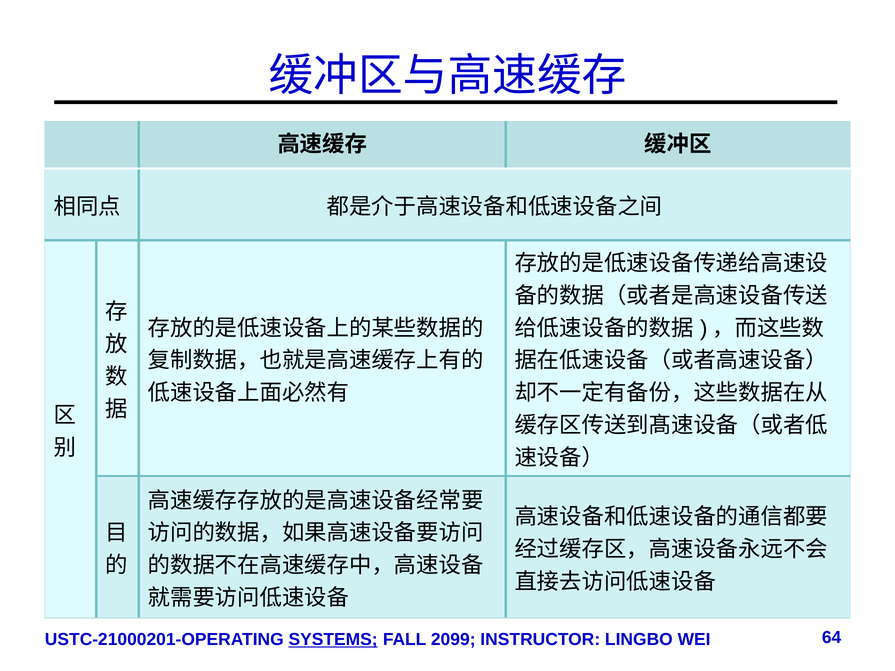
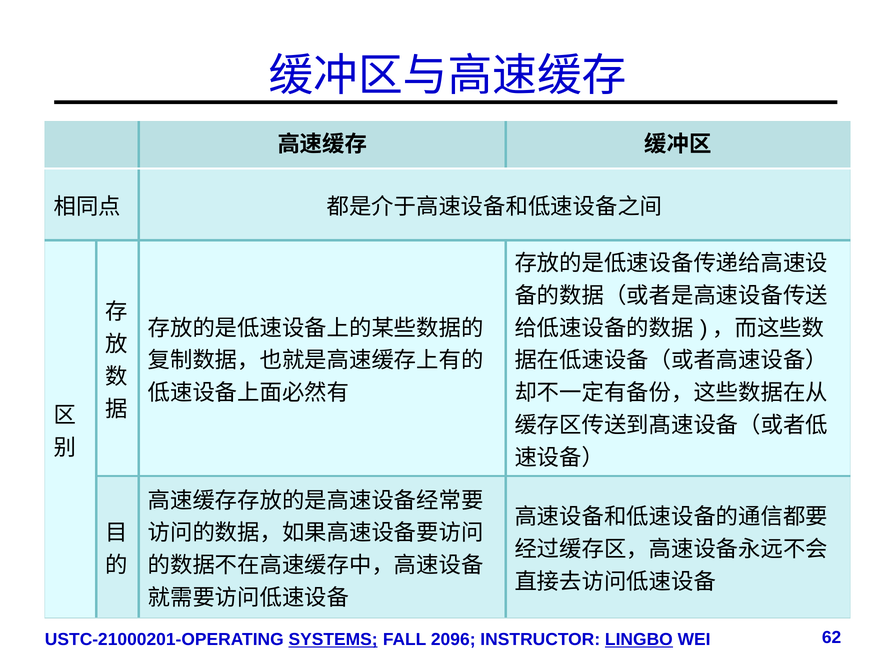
2099: 2099 -> 2096 (453, 640)
LINGBO underline: none -> present (639, 640)
64: 64 -> 62 (832, 638)
